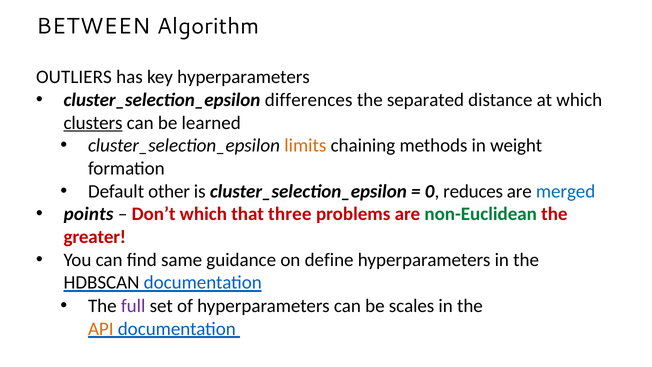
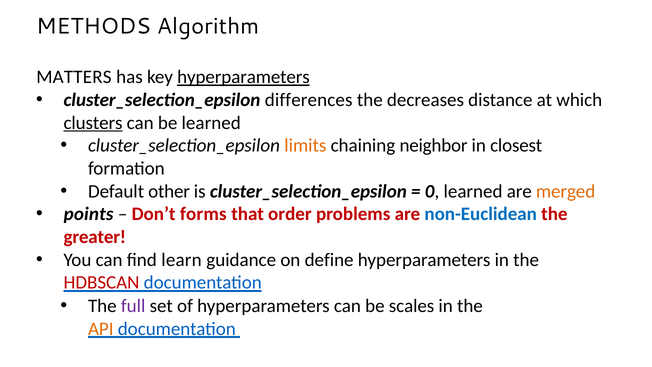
BETWEEN: BETWEEN -> METHODS (94, 26)
OUTLIERS: OUTLIERS -> MATTERS (74, 77)
hyperparameters underline: none -> present (244, 77)
separated: separated -> decreases (425, 100)
methods: methods -> neighbor (434, 146)
weight: weight -> closest (516, 146)
0 reduces: reduces -> learned (473, 191)
merged colour: blue -> orange (566, 191)
Don’t which: which -> forms (203, 214)
three: three -> order (290, 214)
non-Euclidean colour: green -> blue (481, 214)
same: same -> learn (181, 260)
HDBSCAN colour: black -> red (102, 283)
